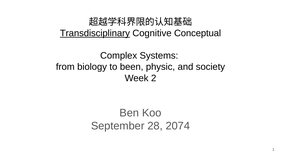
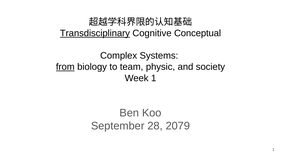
from underline: none -> present (65, 67)
been: been -> team (132, 67)
Week 2: 2 -> 1 (154, 78)
2074: 2074 -> 2079 (178, 126)
